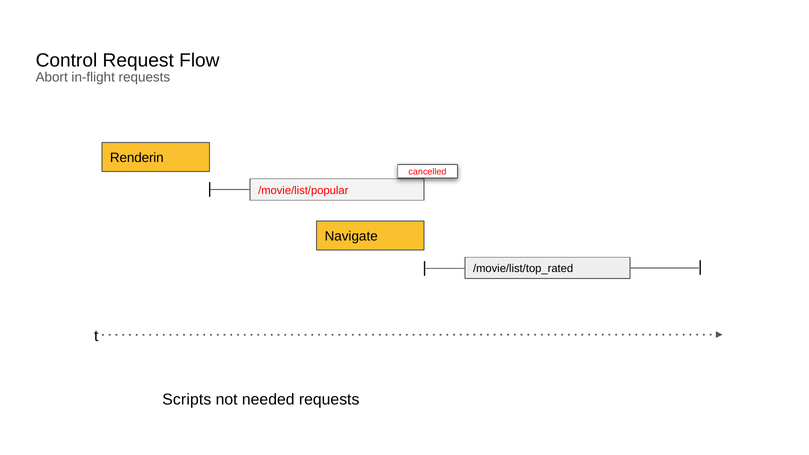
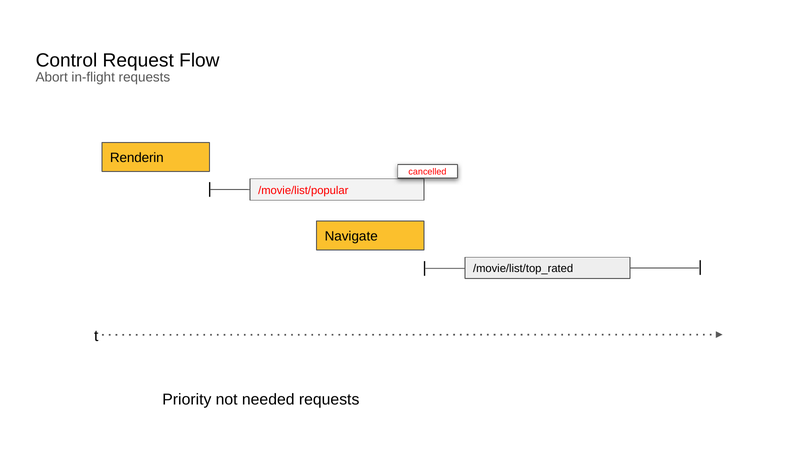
Scripts: Scripts -> Priority (187, 400)
